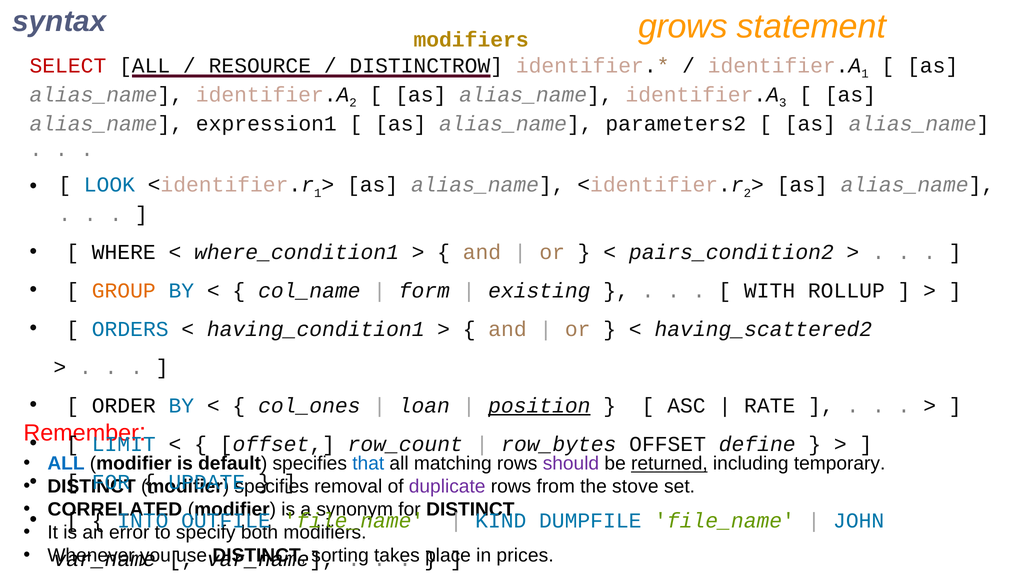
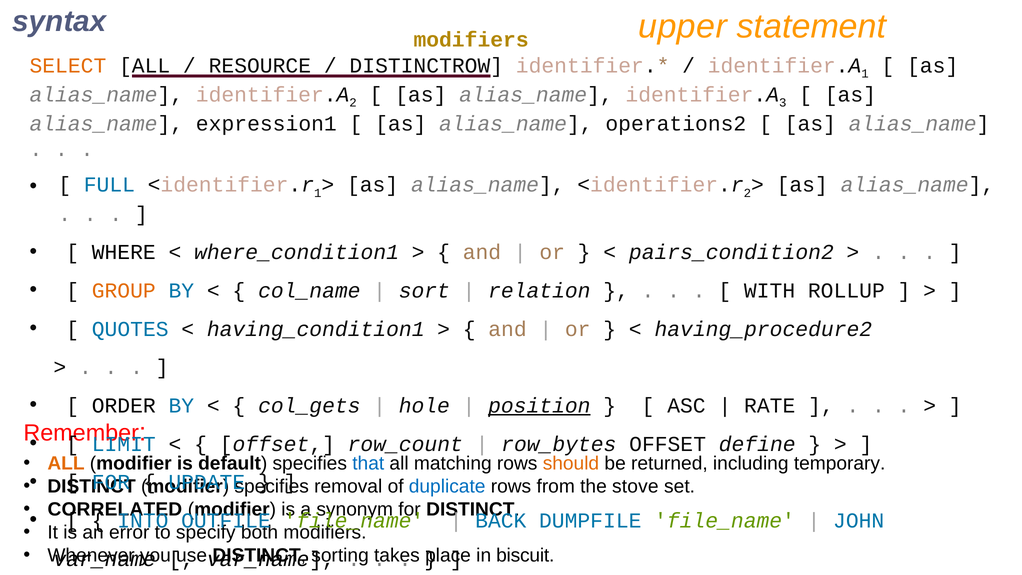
grows: grows -> upper (683, 27)
SELECT colour: red -> orange (68, 65)
parameters2: parameters2 -> operations2 (676, 124)
LOOK: LOOK -> FULL (109, 185)
form: form -> sort (424, 291)
existing: existing -> relation (539, 291)
ORDERS: ORDERS -> QUOTES (130, 329)
having_scattered2: having_scattered2 -> having_procedure2 (763, 329)
col_ones: col_ones -> col_gets (309, 406)
loan: loan -> hole (424, 406)
ALL colour: blue -> orange (66, 464)
should colour: purple -> orange (571, 464)
returned underline: present -> none (669, 464)
duplicate colour: purple -> blue (447, 487)
KIND: KIND -> BACK (501, 521)
prices: prices -> biscuit (525, 556)
